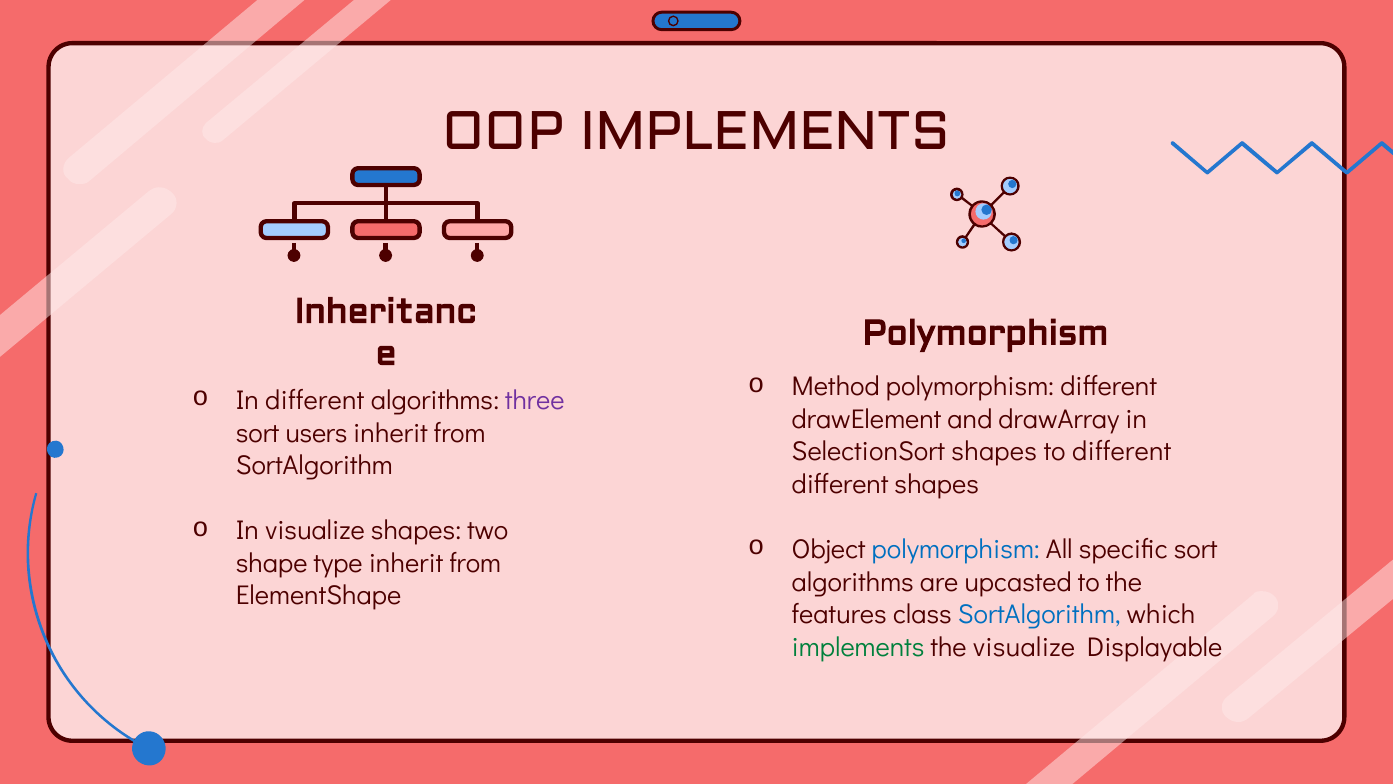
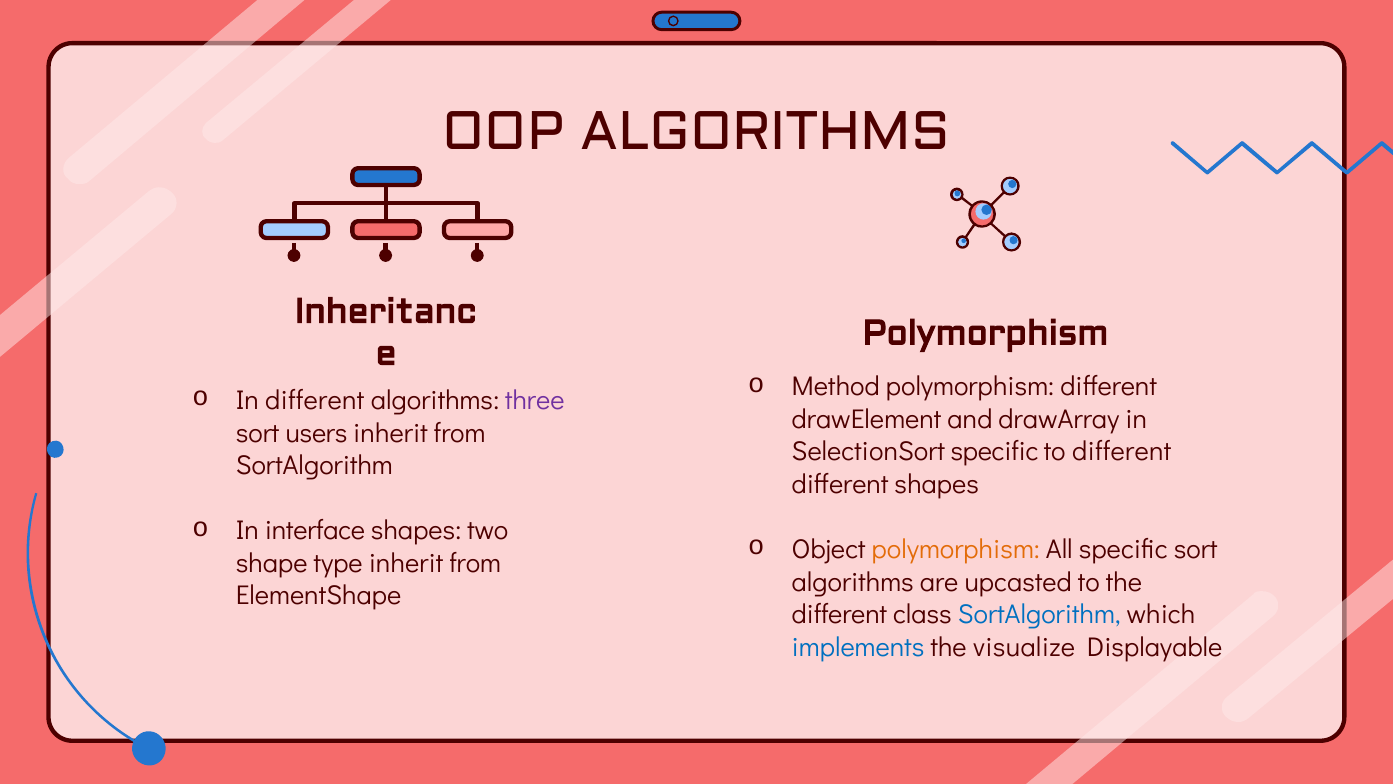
OOP IMPLEMENTS: IMPLEMENTS -> ALGORITHMS (765, 131)
SelectionSort shapes: shapes -> specific (994, 452)
In visualize: visualize -> interface (315, 530)
polymorphism colour: blue -> orange (956, 549)
features: features -> different (839, 614)
implements colour: green -> blue (858, 647)
